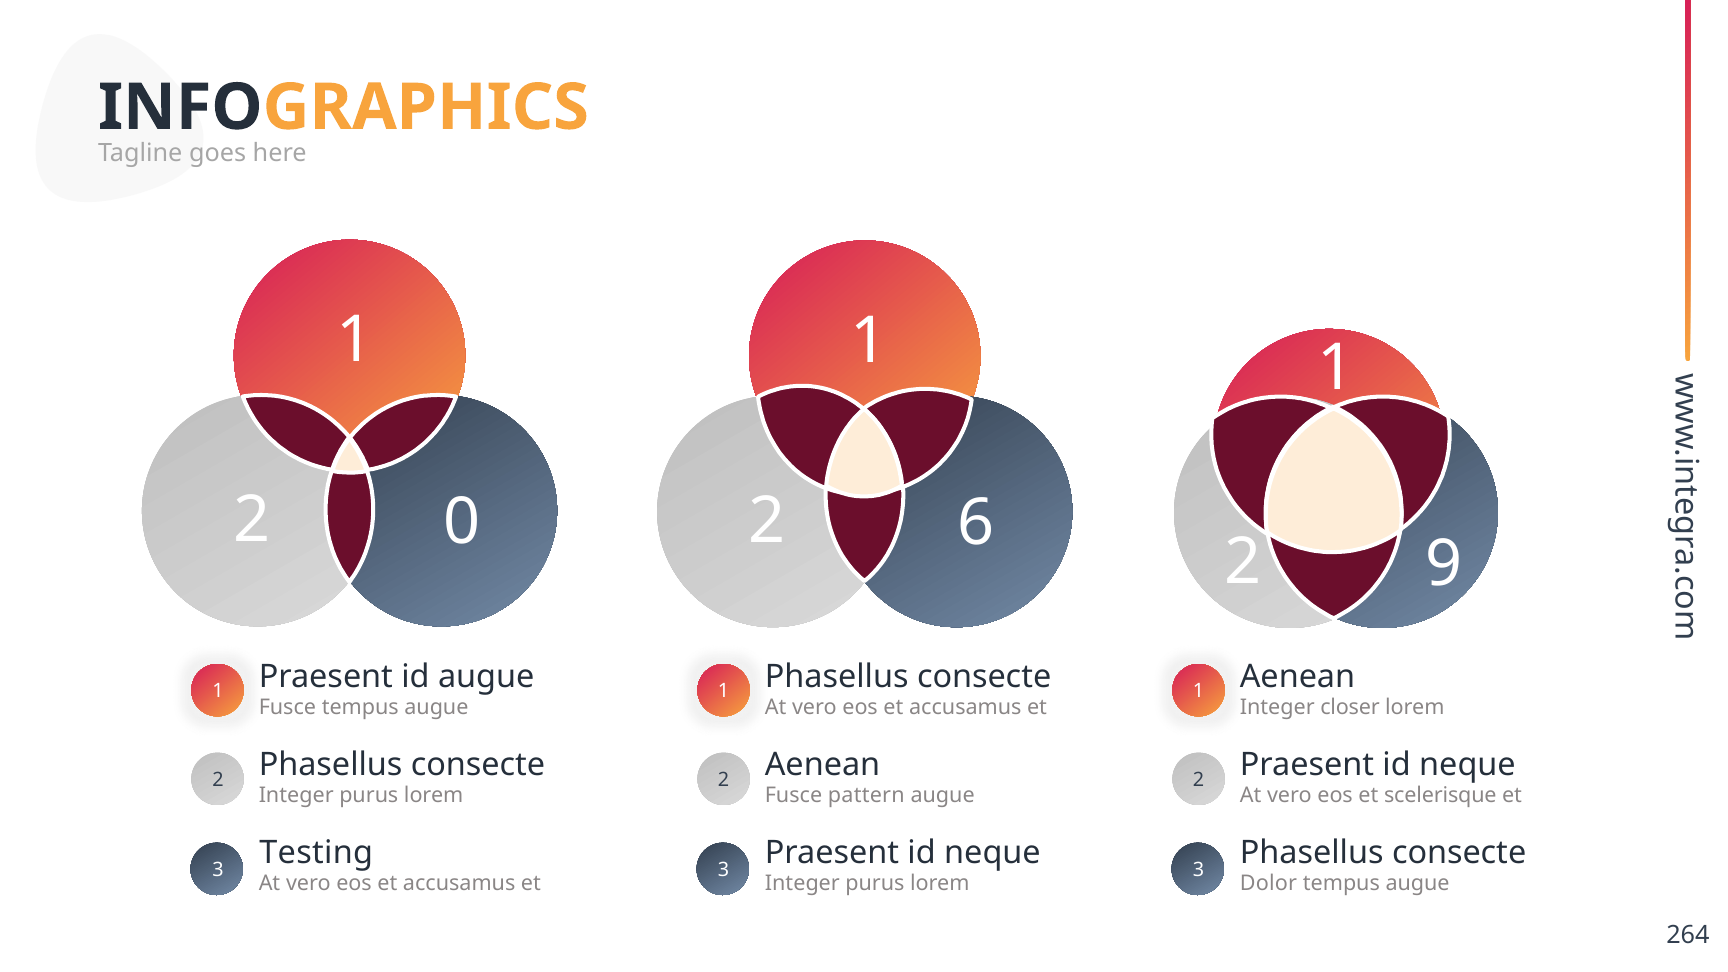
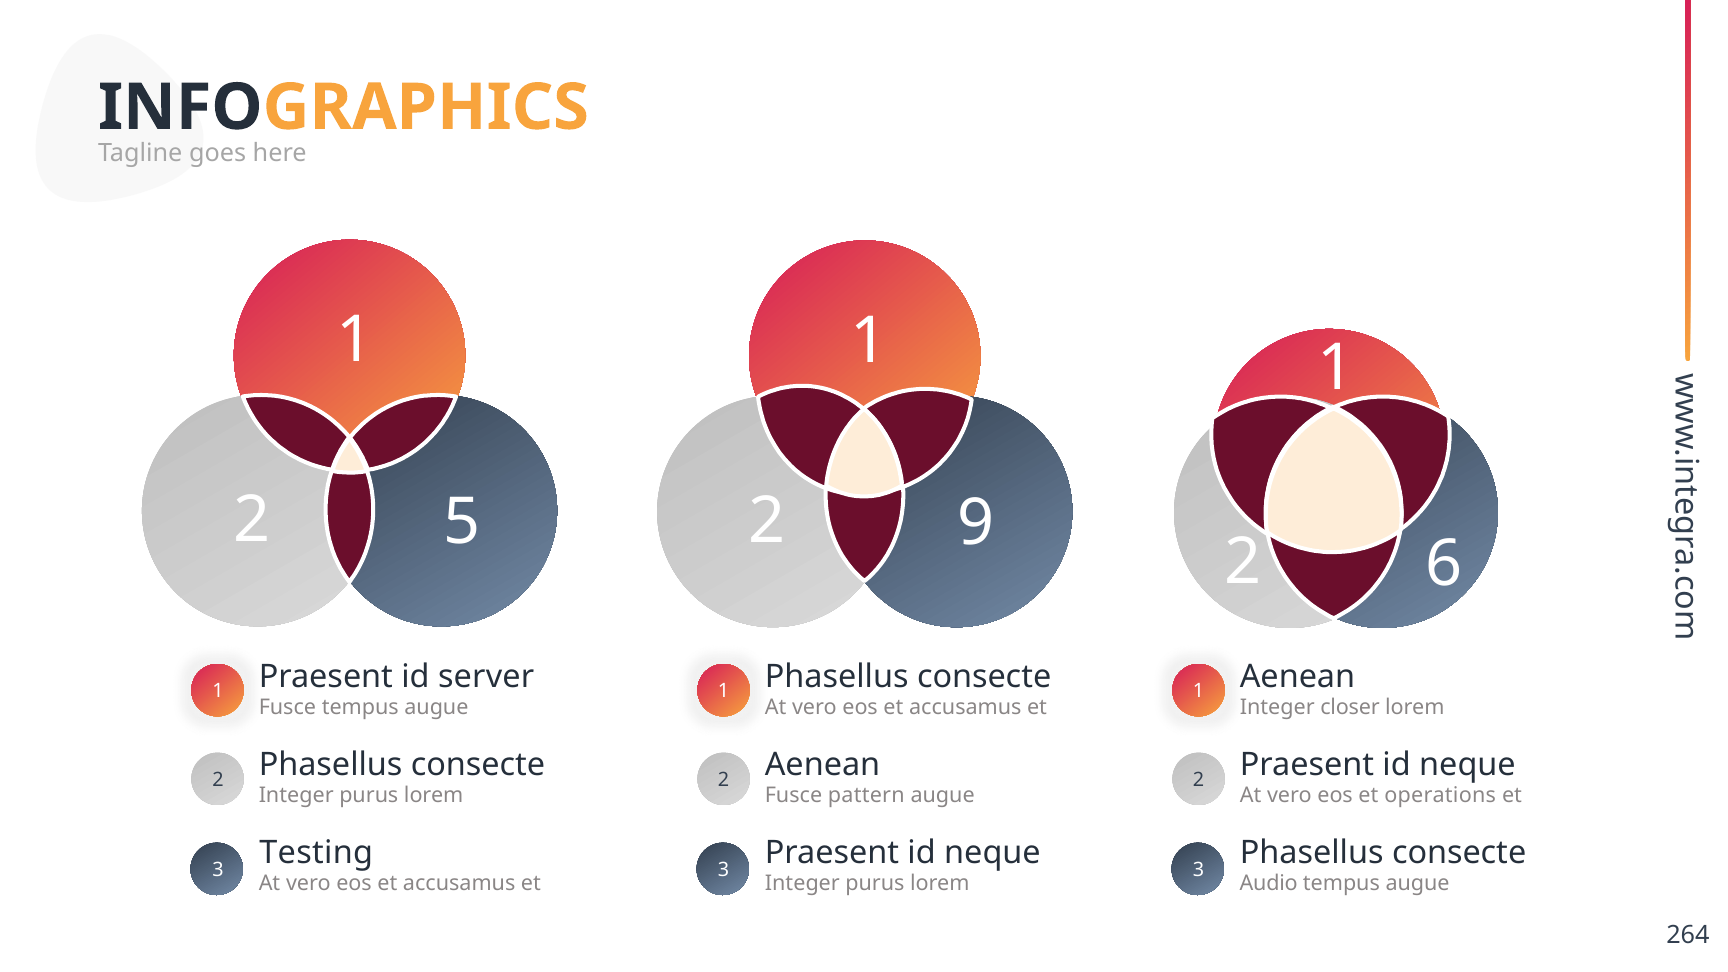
0: 0 -> 5 (462, 522)
6: 6 -> 9 (976, 523)
9: 9 -> 6 (1444, 564)
id augue: augue -> server (486, 677)
scelerisque: scelerisque -> operations (1440, 795)
Dolor: Dolor -> Audio (1269, 883)
